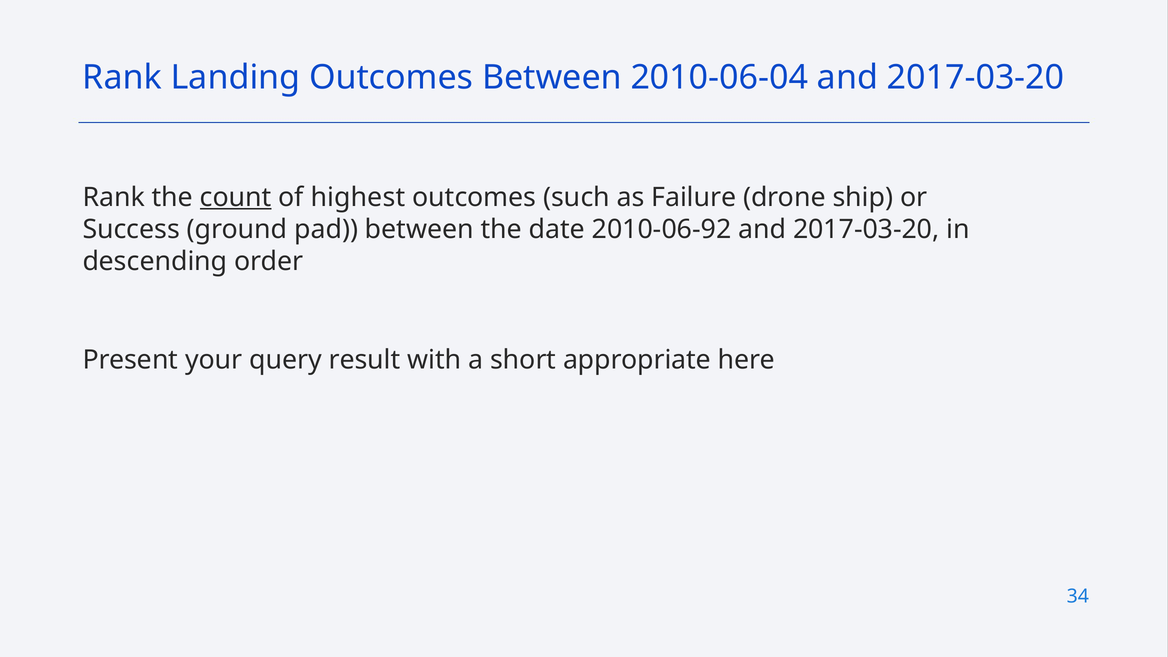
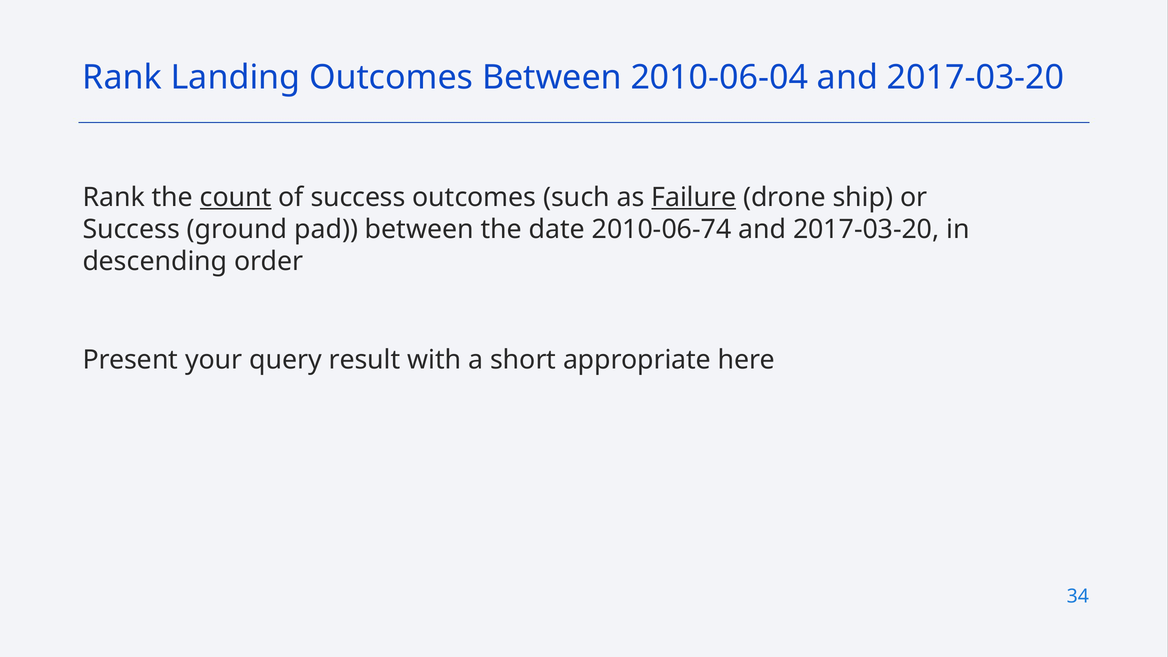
of highest: highest -> success (358, 197)
Failure underline: none -> present (694, 197)
2010-06-92: 2010-06-92 -> 2010-06-74 (662, 229)
